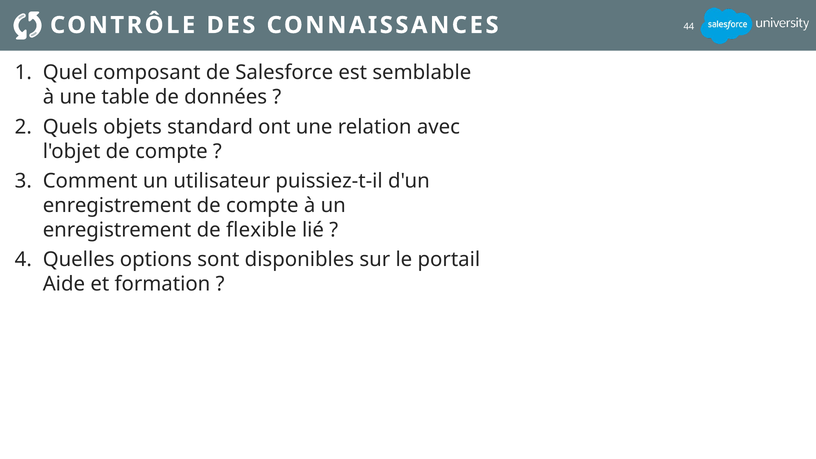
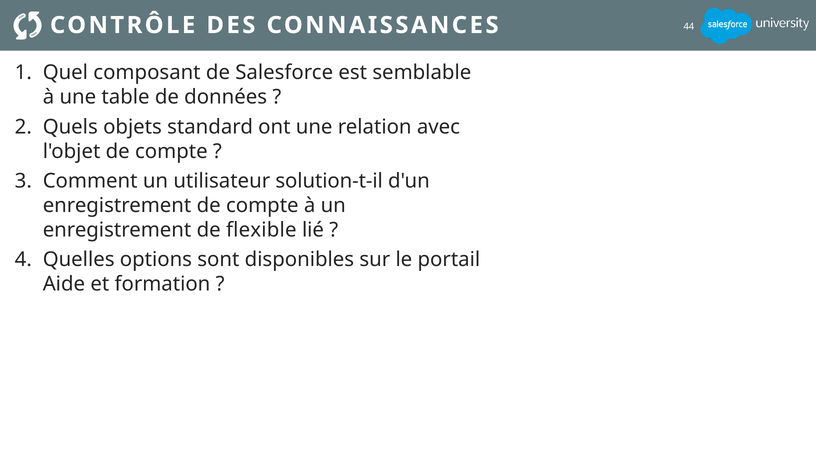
puissiez-t-il: puissiez-t-il -> solution-t-il (329, 181)
